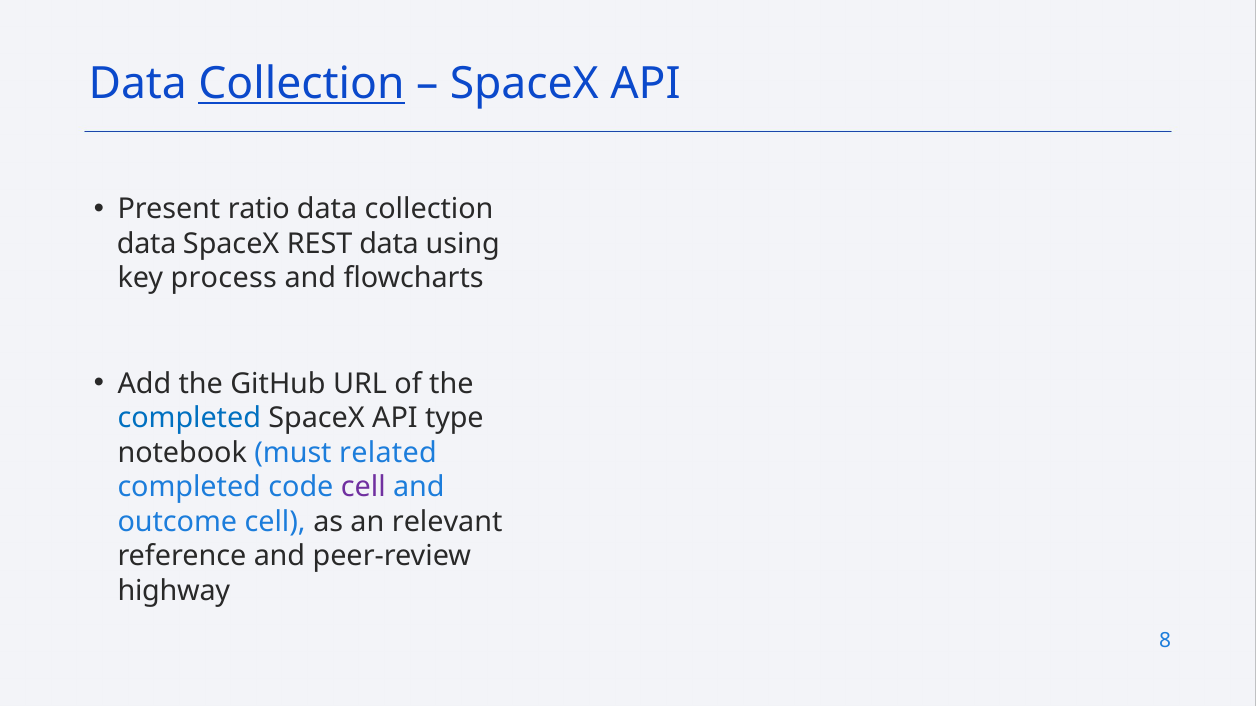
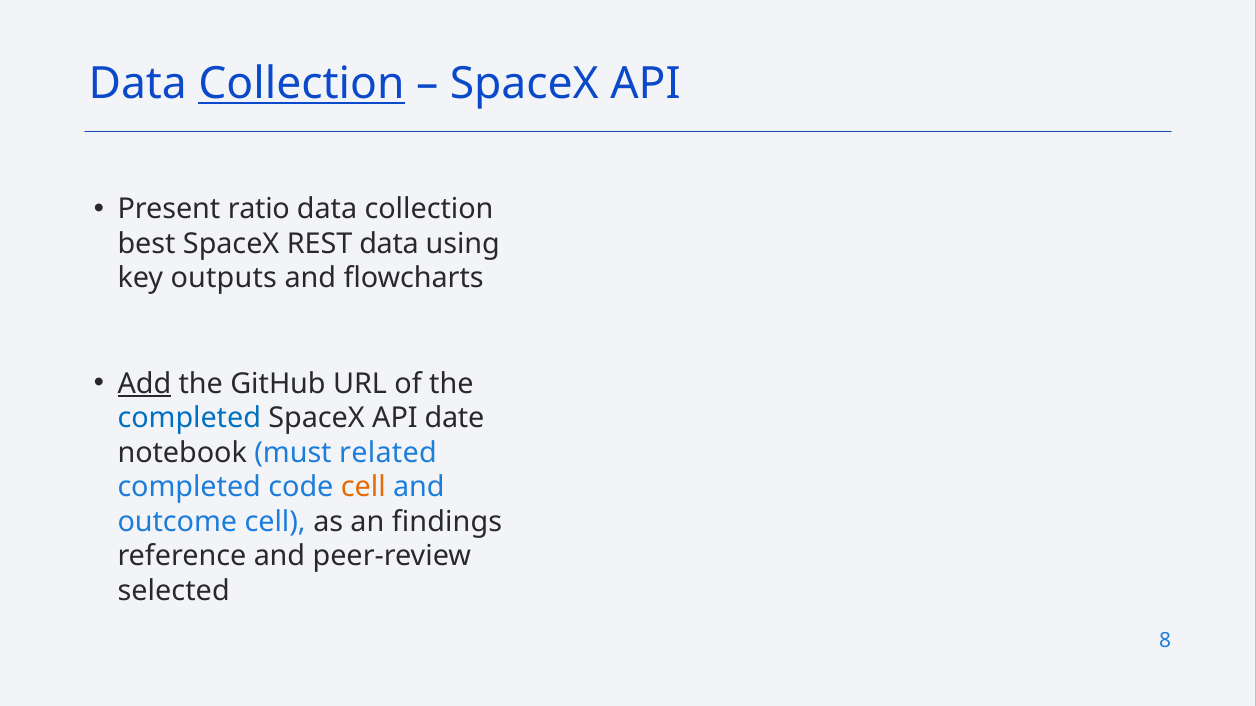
data: data -> best (147, 244)
process: process -> outputs (224, 278)
Add underline: none -> present (144, 384)
type: type -> date (454, 419)
cell colour: purple -> orange (363, 487)
relevant: relevant -> findings (447, 522)
highway: highway -> selected (174, 591)
